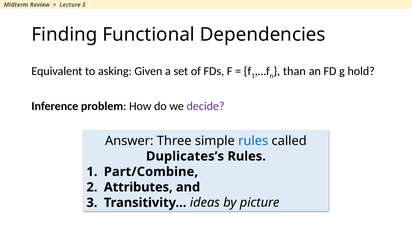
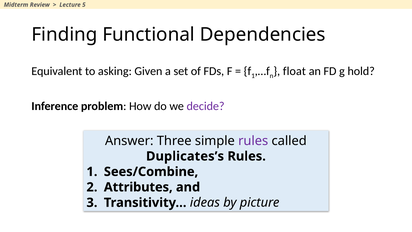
than: than -> float (294, 71)
rules colour: blue -> purple (253, 141)
Part/Combine: Part/Combine -> Sees/Combine (151, 172)
